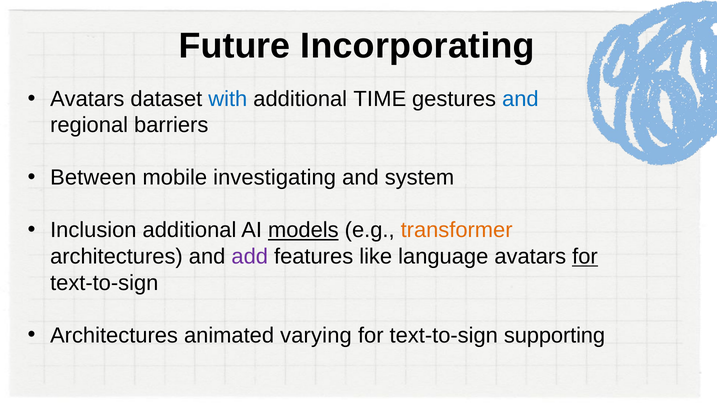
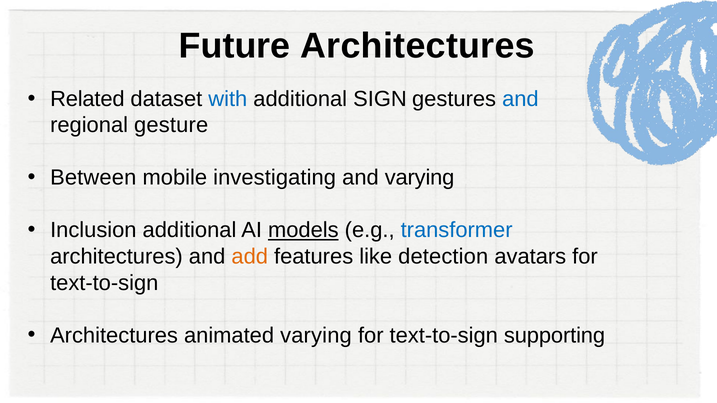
Future Incorporating: Incorporating -> Architectures (418, 46)
Avatars: Avatars -> Related (87, 99)
TIME: TIME -> SIGN (380, 99)
barriers: barriers -> gesture (171, 125)
and system: system -> varying (420, 178)
transformer colour: orange -> blue (457, 230)
add colour: purple -> orange (250, 257)
language: language -> detection (443, 257)
for underline: present -> none (585, 257)
